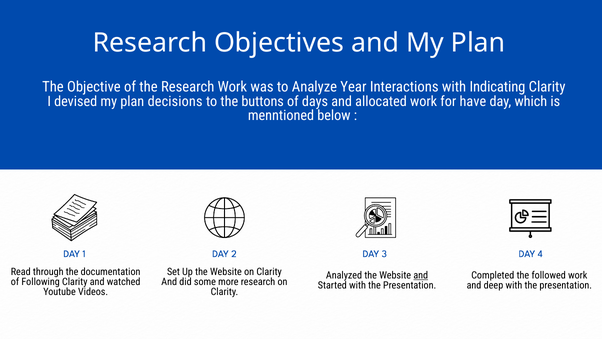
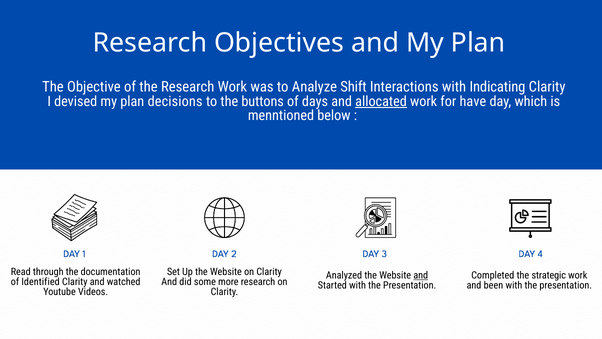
Year: Year -> Shift (354, 87)
allocated underline: none -> present (381, 101)
followed: followed -> strategic (549, 275)
Following: Following -> Identified (41, 282)
deep: deep -> been (493, 285)
